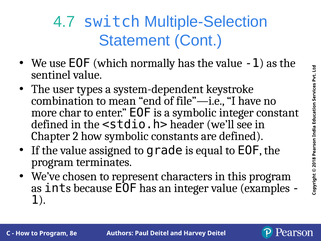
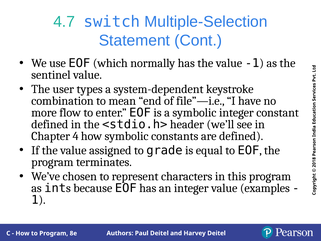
char: char -> flow (70, 113)
Chapter 2: 2 -> 4 (76, 136)
